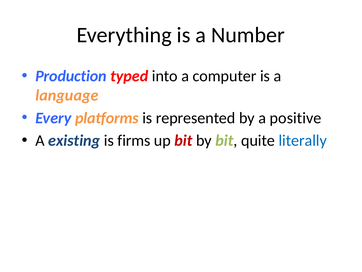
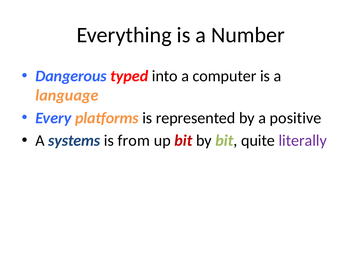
Production: Production -> Dangerous (71, 76)
existing: existing -> systems (74, 140)
firms: firms -> from (134, 140)
literally colour: blue -> purple (303, 140)
